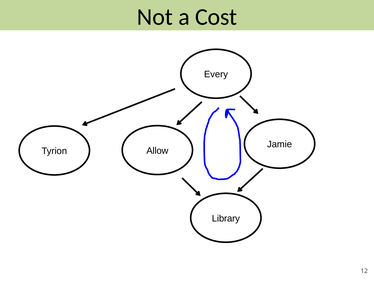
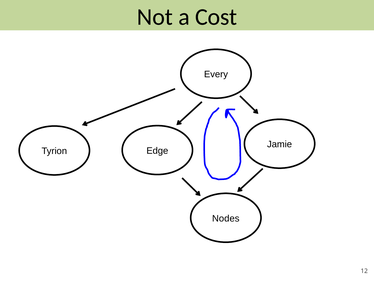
Allow: Allow -> Edge (157, 150)
Library: Library -> Nodes (226, 218)
